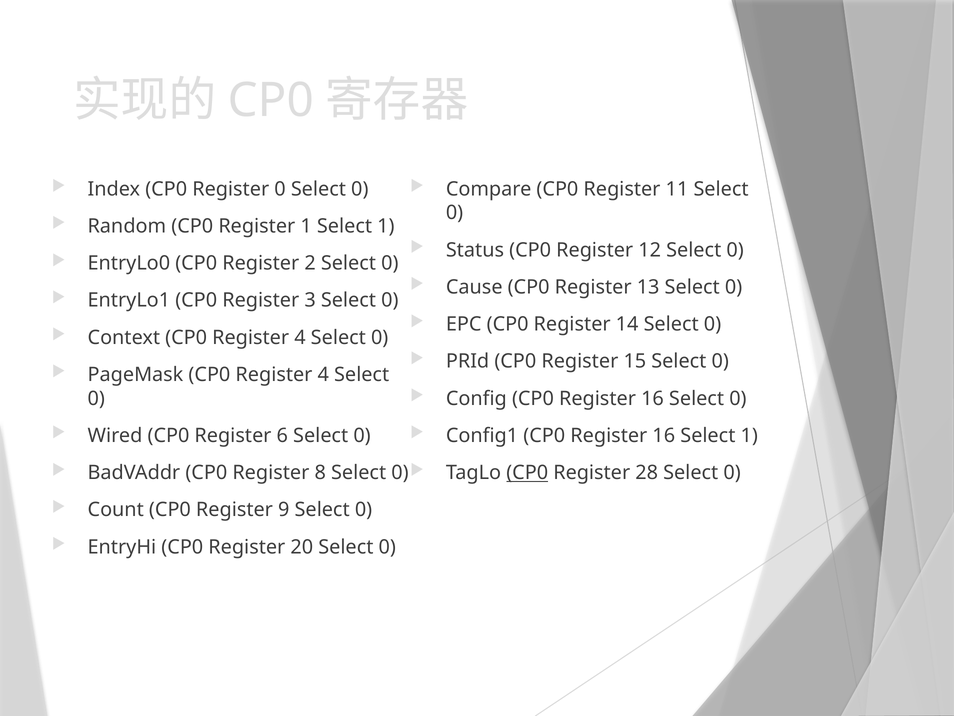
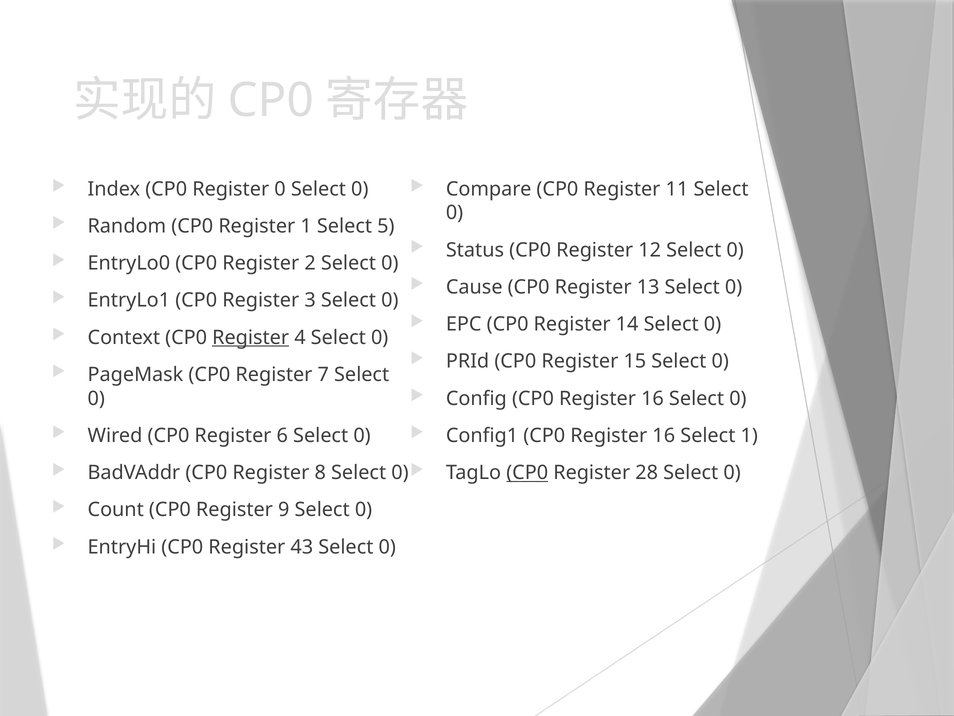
1 Select 1: 1 -> 5 (386, 226)
Register underline: none -> present (251, 337)
PageMask CP0 Register 4: 4 -> 7 (323, 374)
20: 20 -> 43 (302, 547)
